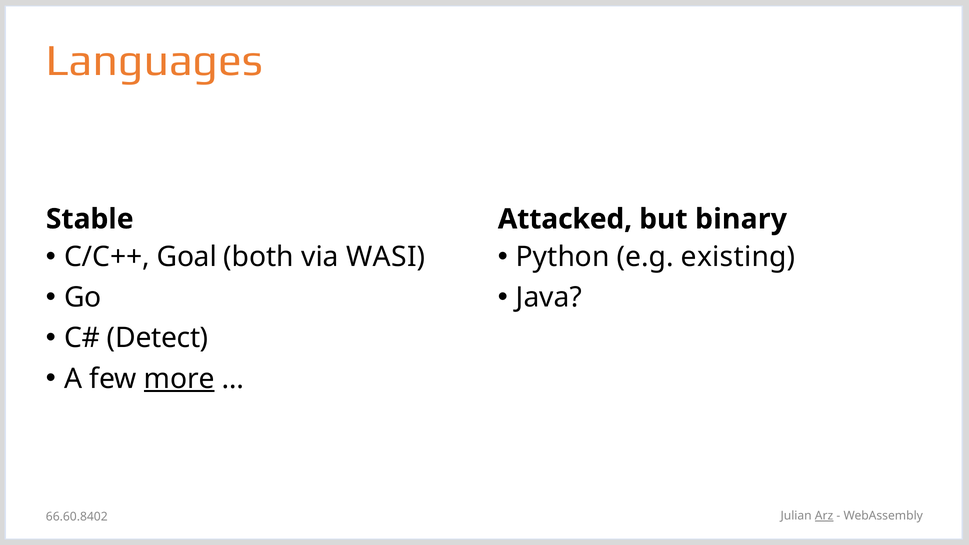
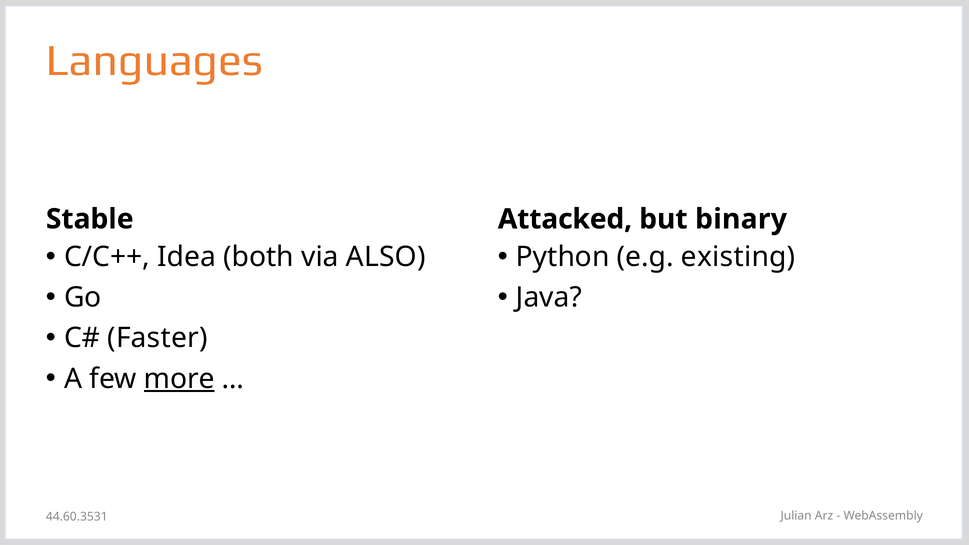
Goal: Goal -> Idea (187, 257)
WASI: WASI -> ALSO (386, 257)
Detect: Detect -> Faster (157, 338)
Arz underline: present -> none (824, 516)
66.60.8402: 66.60.8402 -> 44.60.3531 (77, 517)
